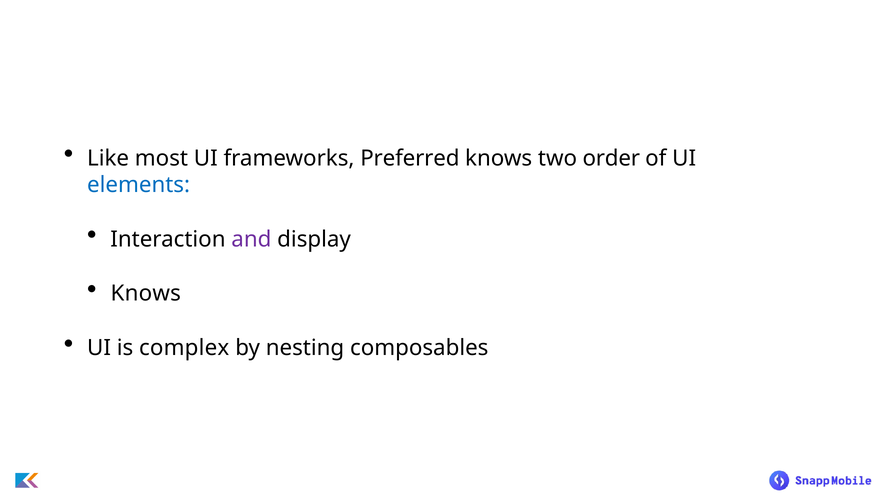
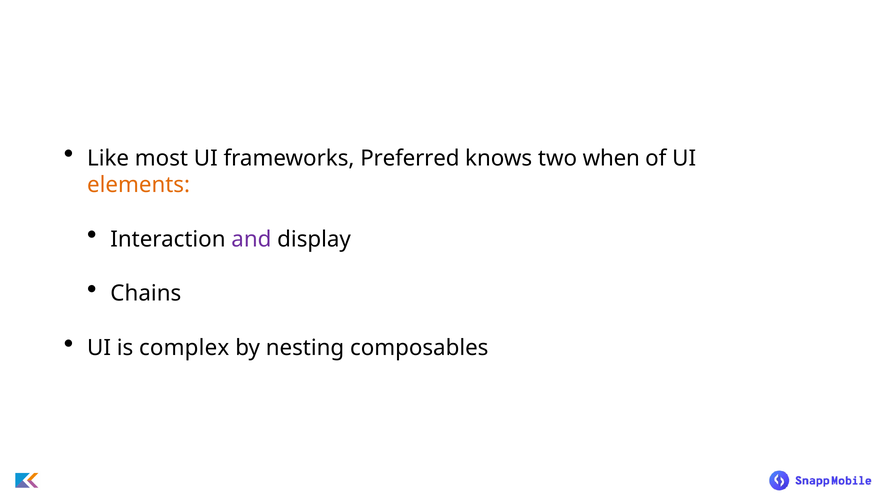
order: order -> when (611, 158)
elements colour: blue -> orange (139, 185)
Knows: Knows -> Chains (146, 294)
